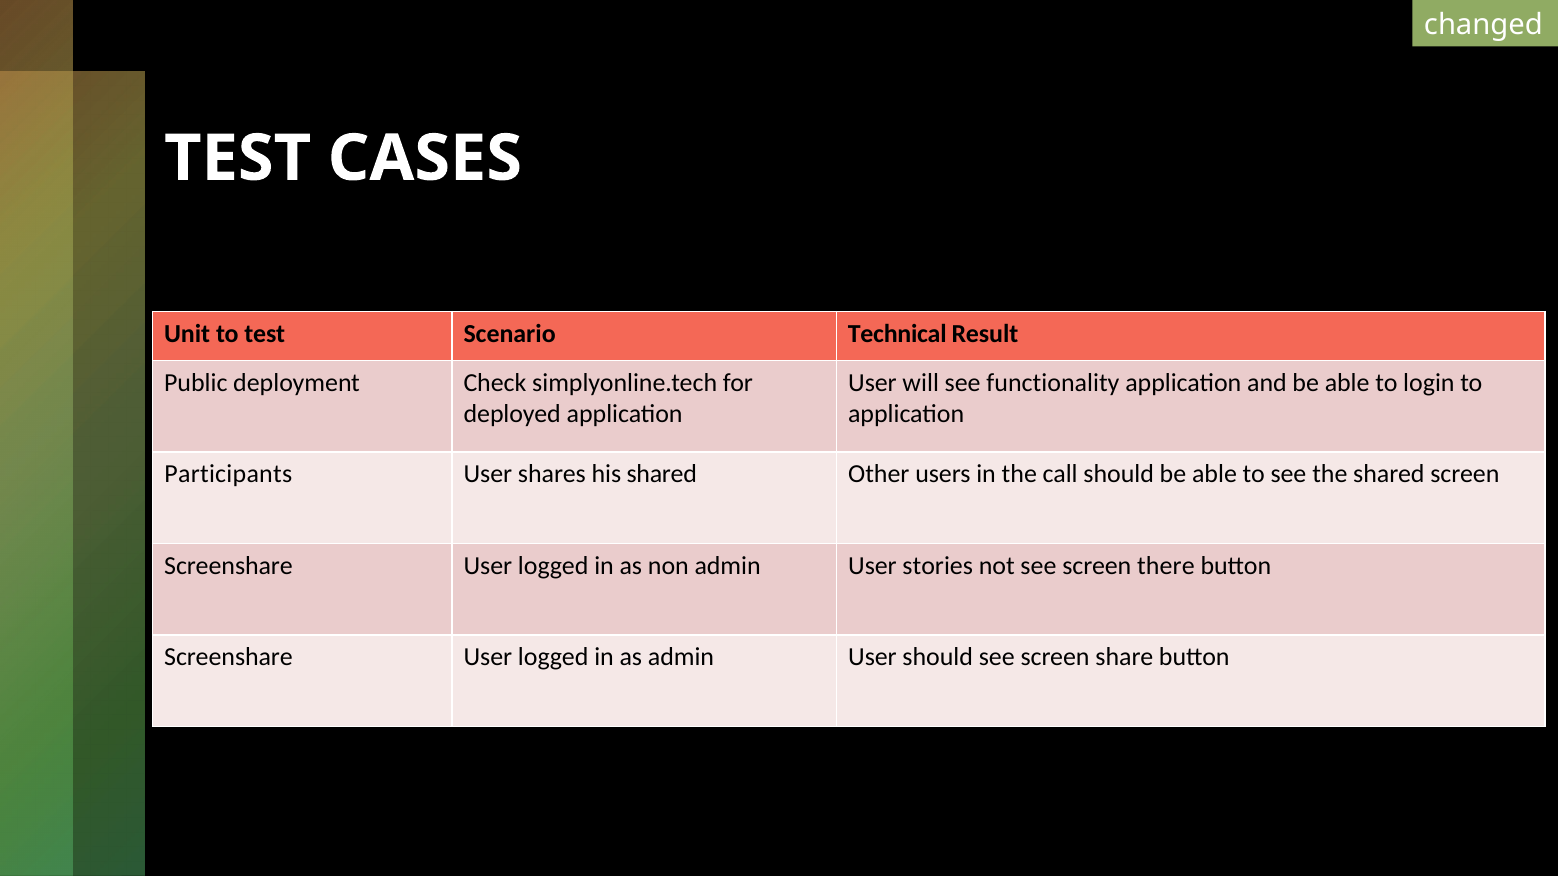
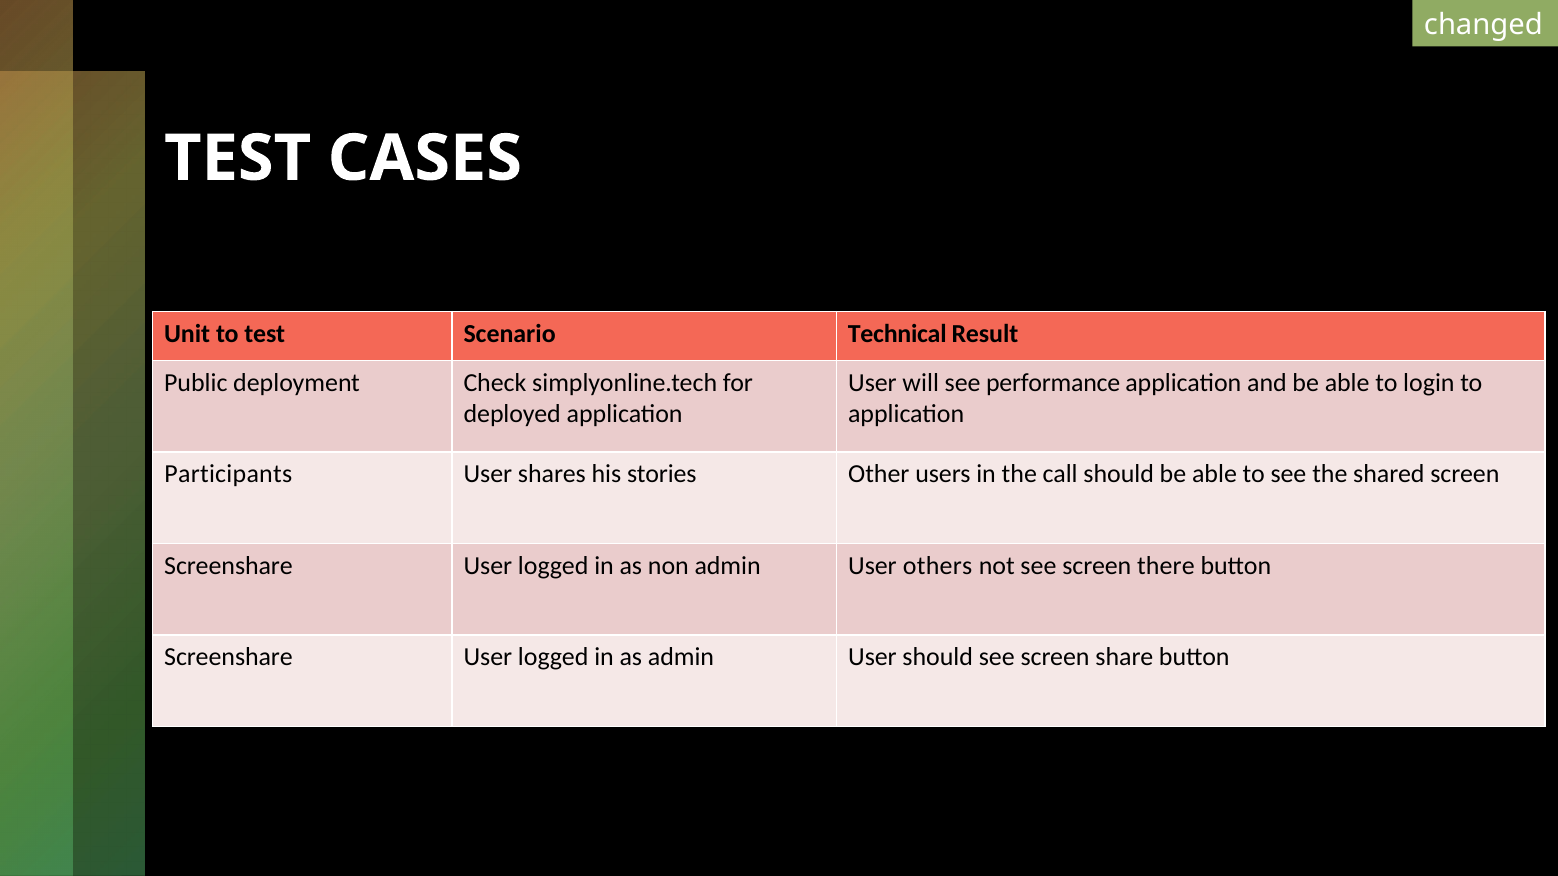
functionality: functionality -> performance (1053, 383)
his shared: shared -> stories (662, 474)
stories: stories -> others (938, 566)
